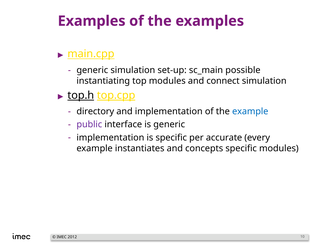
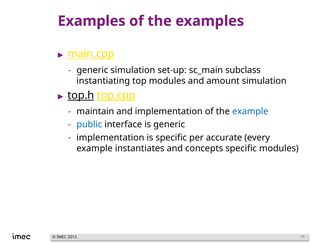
possible: possible -> subclass (243, 70)
connect: connect -> amount (223, 81)
directory: directory -> maintain (95, 111)
public colour: purple -> blue (89, 124)
